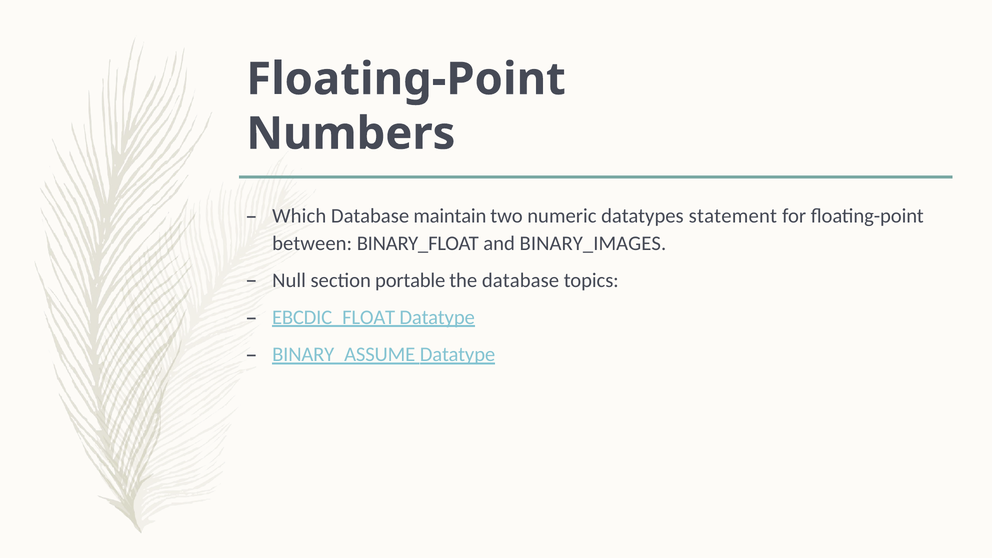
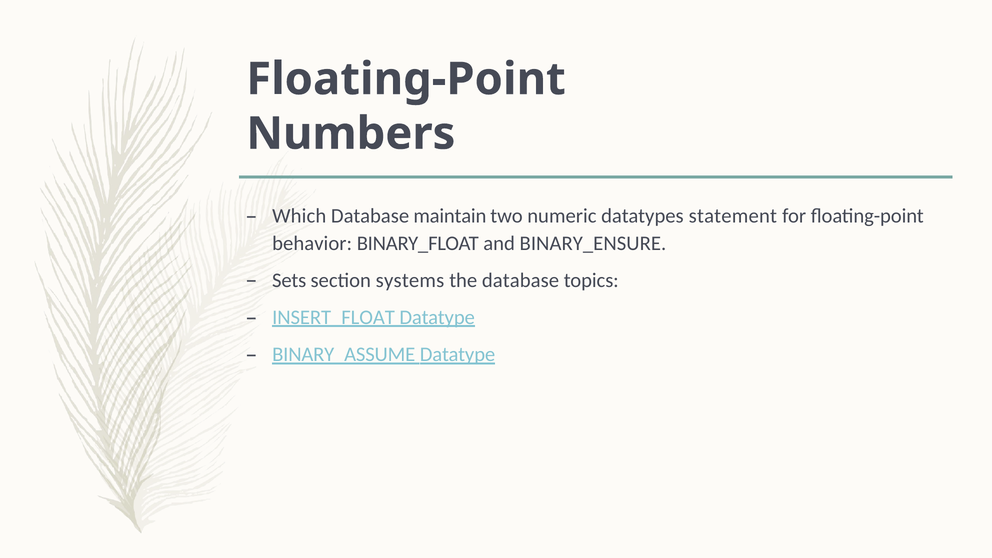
between: between -> behavior (312, 244)
BINARY_IMAGES: BINARY_IMAGES -> BINARY_ENSURE (593, 244)
Null: Null -> Sets (289, 280)
portable: portable -> systems (410, 280)
EBCDIC_FLOAT: EBCDIC_FLOAT -> INSERT_FLOAT (334, 317)
